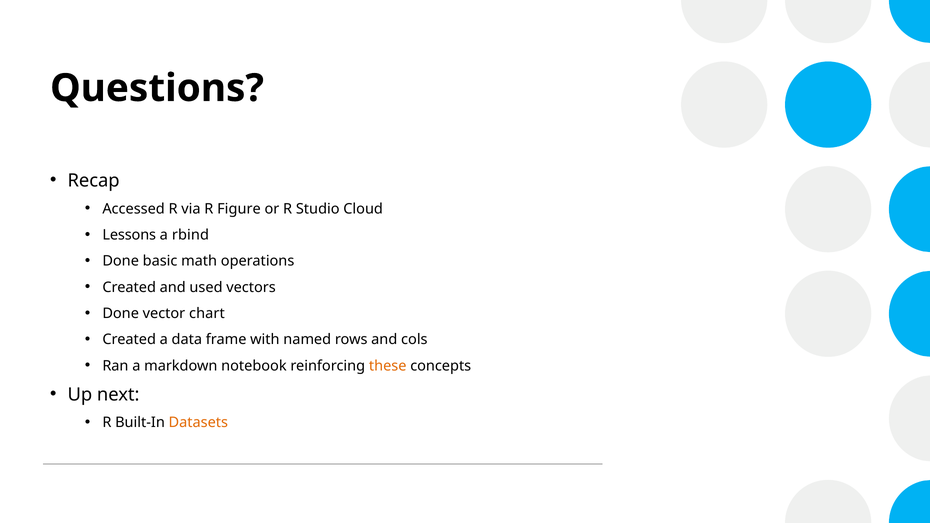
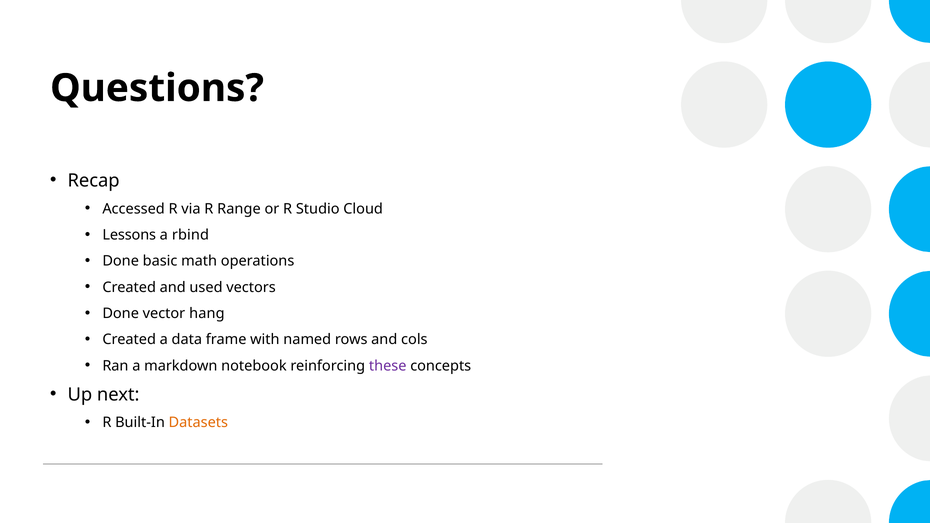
Figure: Figure -> Range (239, 209)
chart: chart -> hang (207, 313)
these colour: orange -> purple (388, 366)
